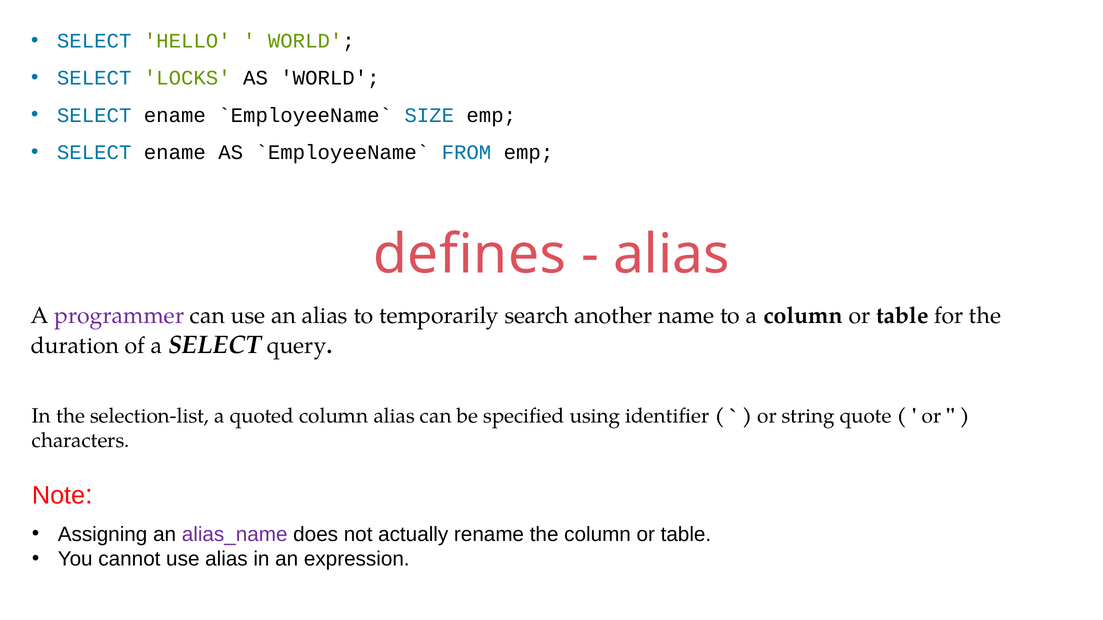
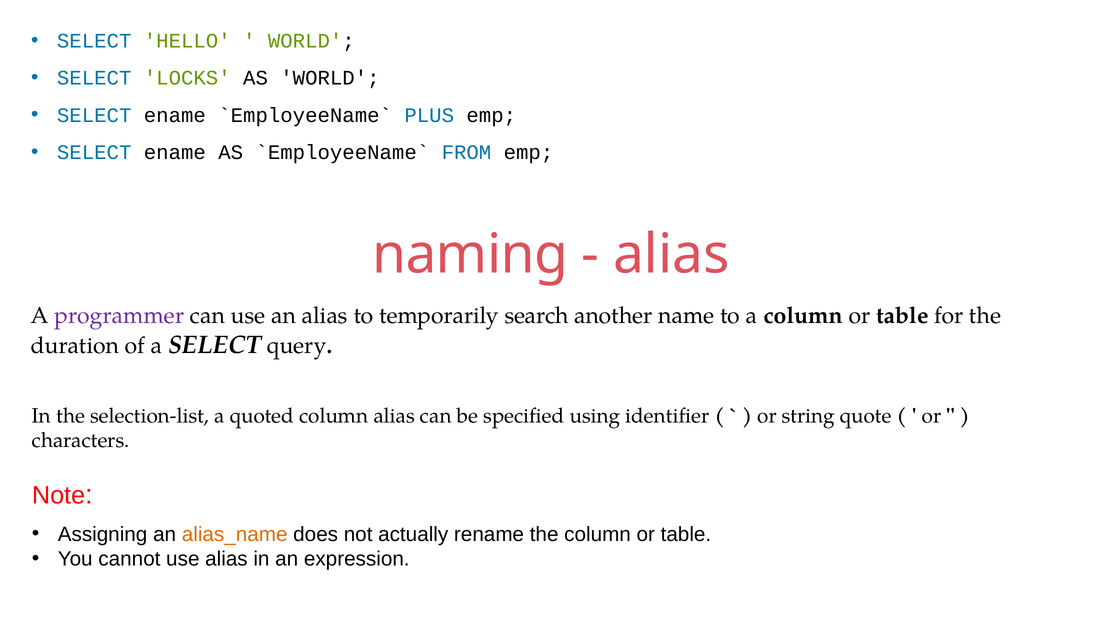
SIZE: SIZE -> PLUS (429, 115)
defines: defines -> naming (470, 255)
alias_name colour: purple -> orange (235, 535)
